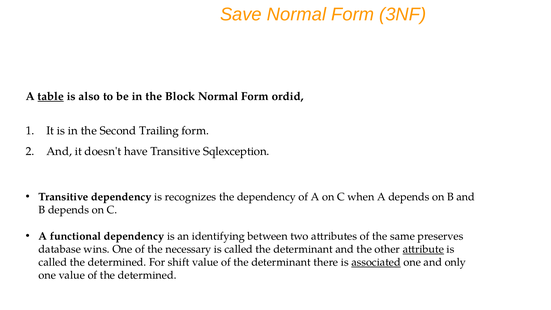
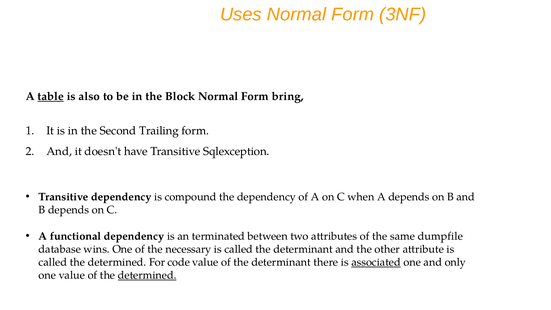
Save: Save -> Uses (241, 14)
ordid: ordid -> bring (288, 96)
recognizes: recognizes -> compound (191, 197)
identifying: identifying -> terminated (218, 236)
preserves: preserves -> dumpfile (440, 236)
attribute underline: present -> none (423, 249)
shift: shift -> code (179, 262)
determined underline: none -> present (147, 275)
